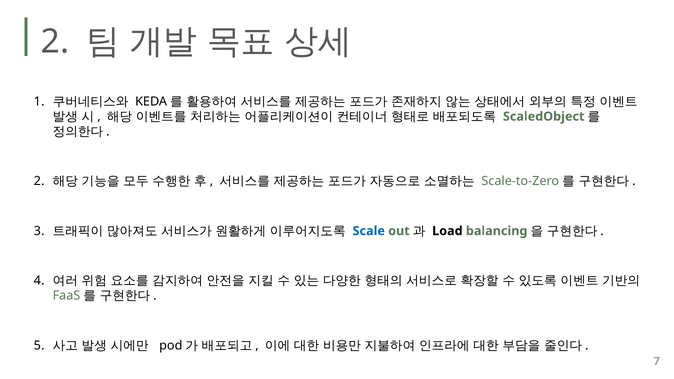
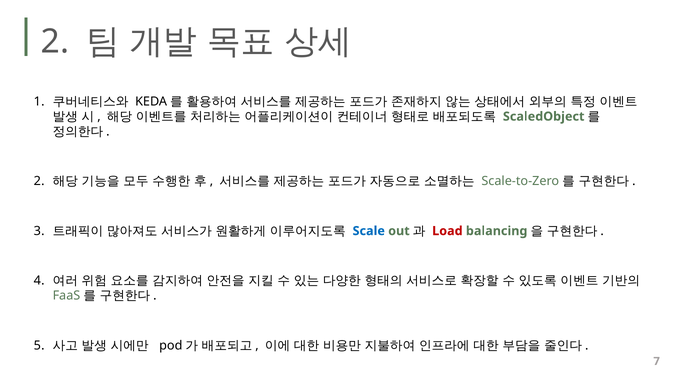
Load colour: black -> red (447, 231)
